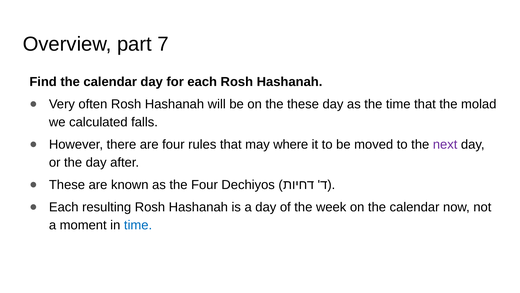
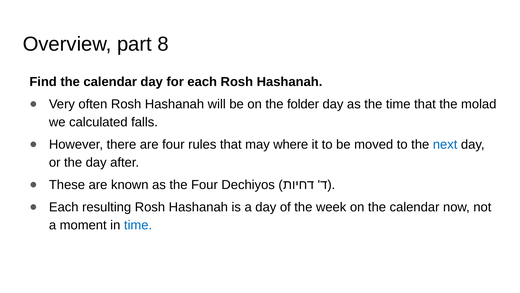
7: 7 -> 8 (163, 44)
the these: these -> folder (303, 104)
next colour: purple -> blue (445, 144)
